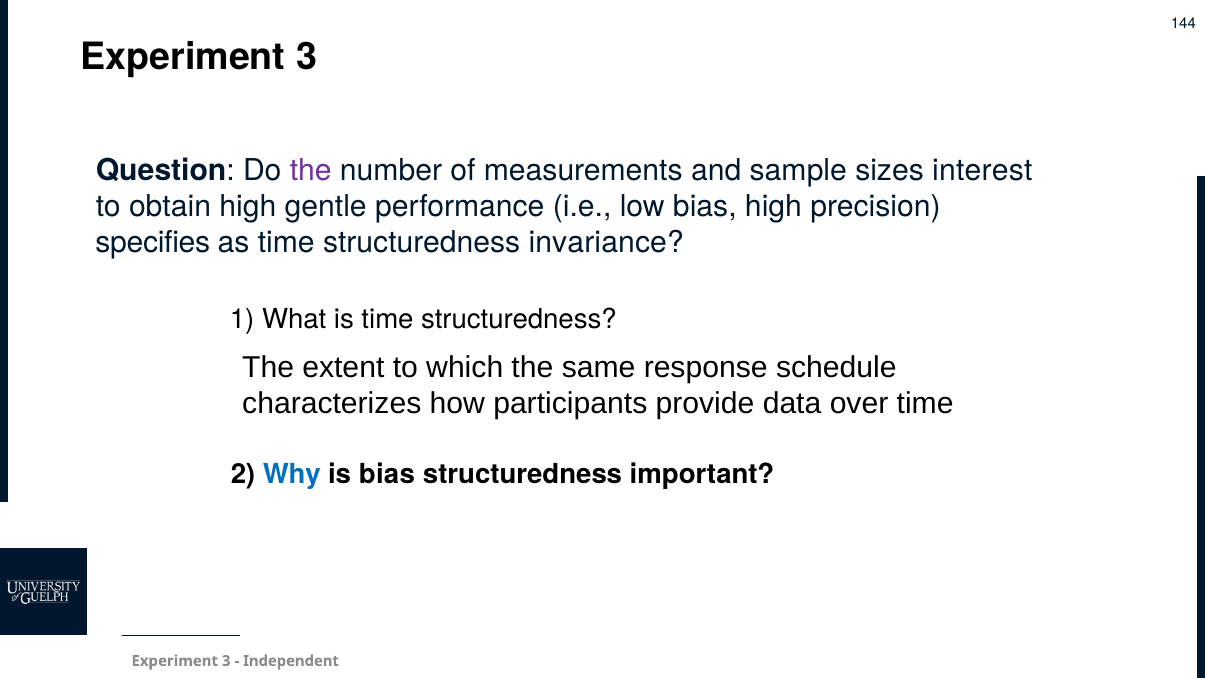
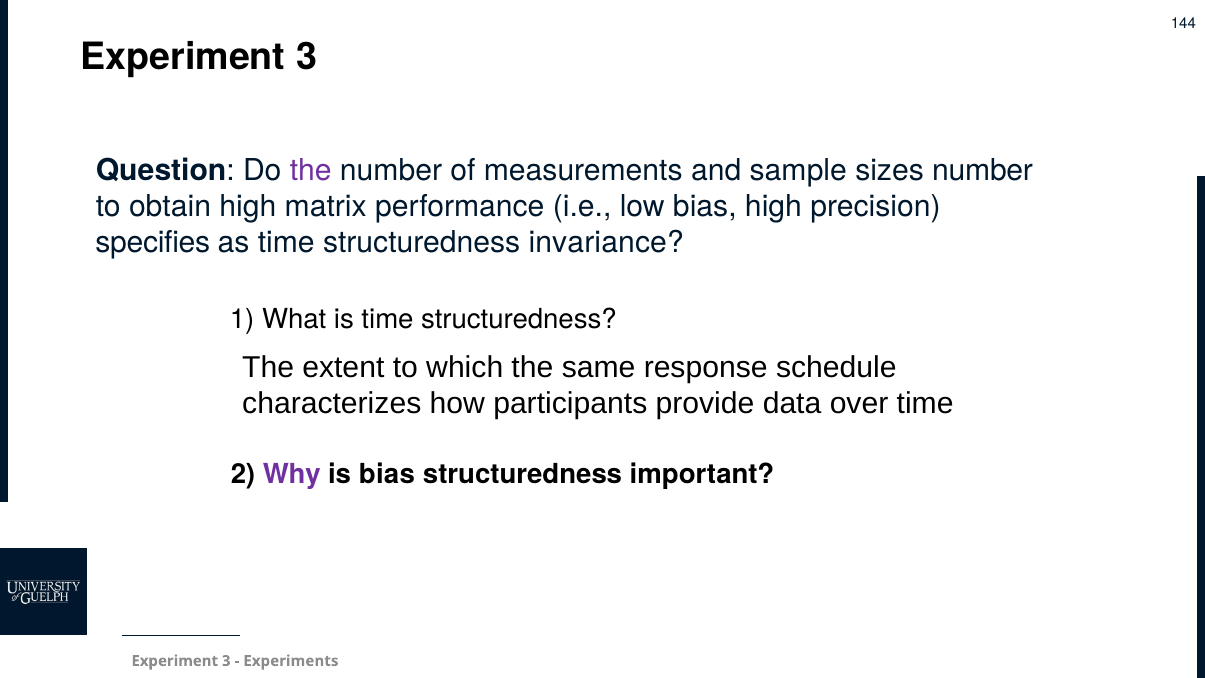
sizes interest: interest -> number (983, 170)
gentle: gentle -> matrix (326, 207)
Why colour: blue -> purple (292, 474)
Independent: Independent -> Experiments (291, 661)
